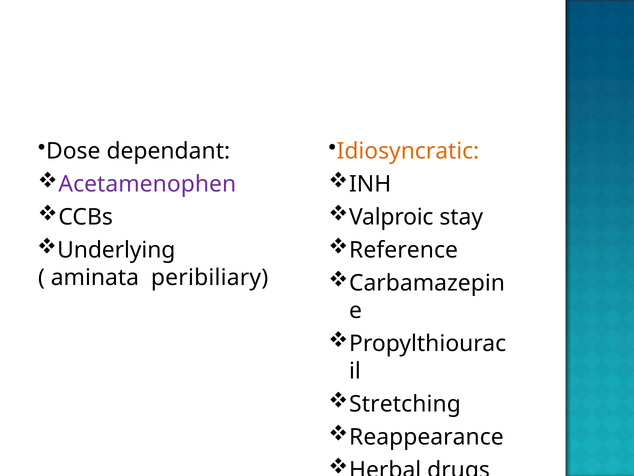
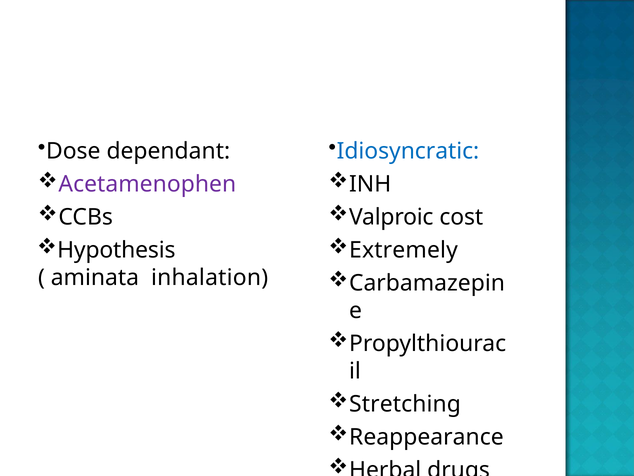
Idiosyncratic colour: orange -> blue (408, 151)
stay: stay -> cost (461, 217)
Underlying: Underlying -> Hypothesis (116, 250)
Reference: Reference -> Extremely (403, 250)
peribiliary: peribiliary -> inhalation (210, 277)
